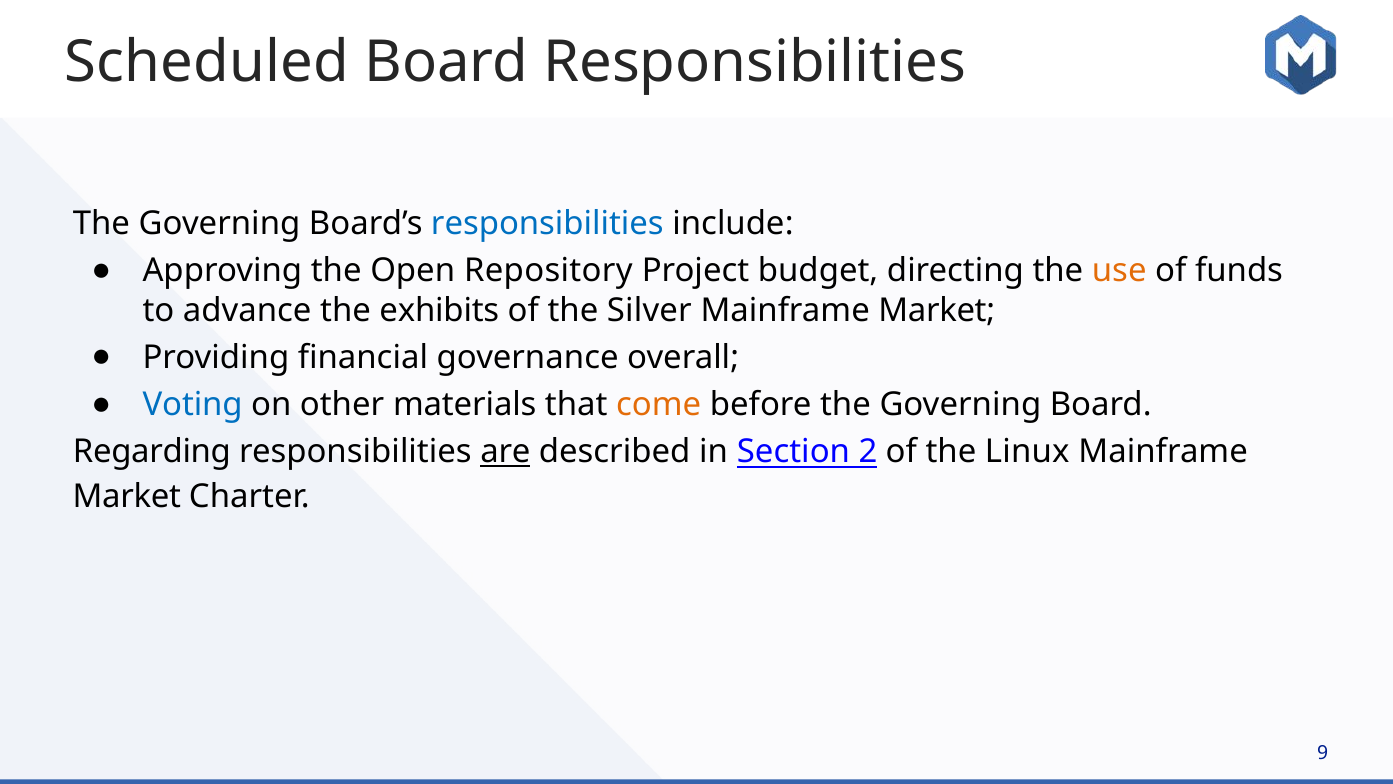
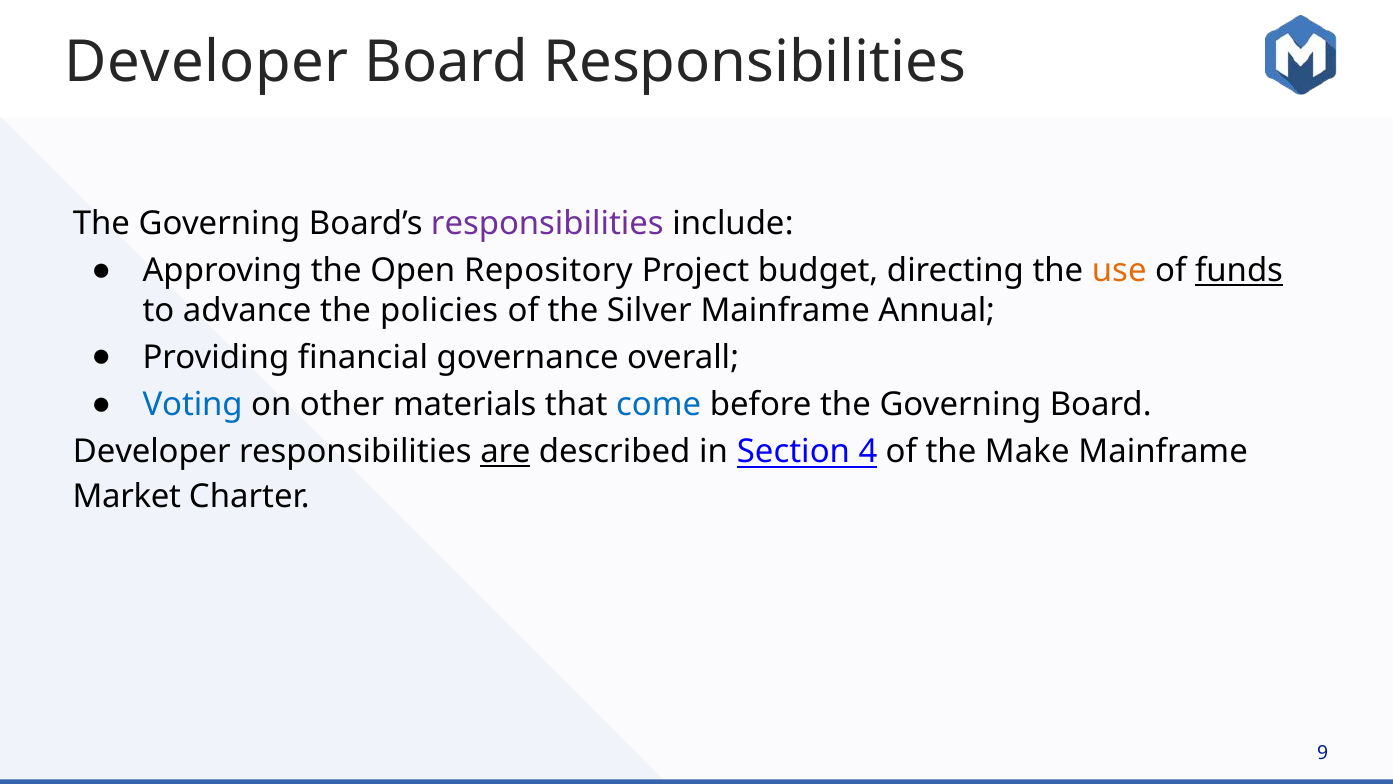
Scheduled: Scheduled -> Developer (207, 62)
responsibilities colour: blue -> purple (547, 223)
funds underline: none -> present (1239, 271)
exhibits: exhibits -> policies (439, 310)
Market: Market -> Annual (937, 310)
come colour: orange -> blue (659, 405)
Regarding: Regarding -> Developer (152, 452)
2: 2 -> 4 (868, 452)
Linux: Linux -> Make (1027, 452)
